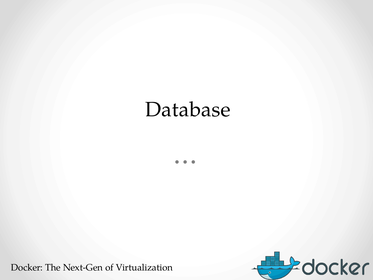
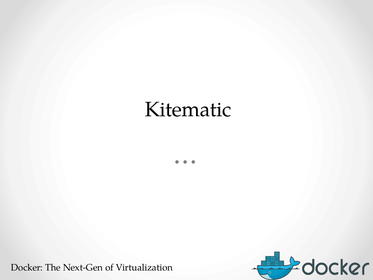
Database: Database -> Kitematic (188, 109)
